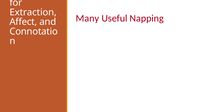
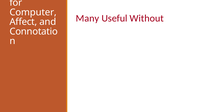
Extraction: Extraction -> Computer (33, 12)
Napping: Napping -> Without (147, 18)
